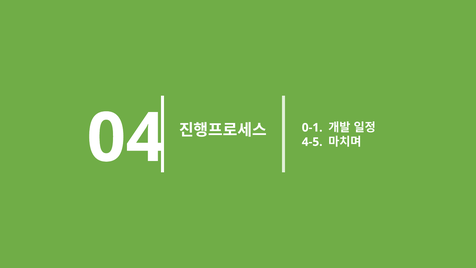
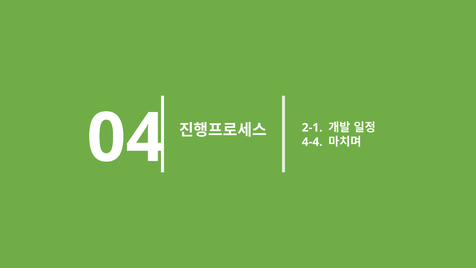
0-1: 0-1 -> 2-1 (312, 128)
4-5: 4-5 -> 4-4 (312, 142)
